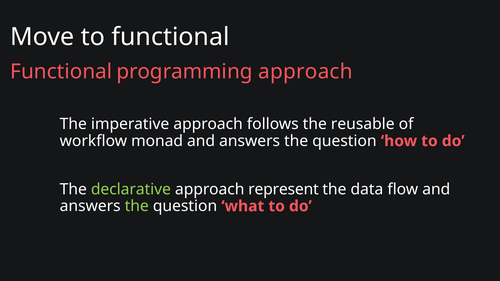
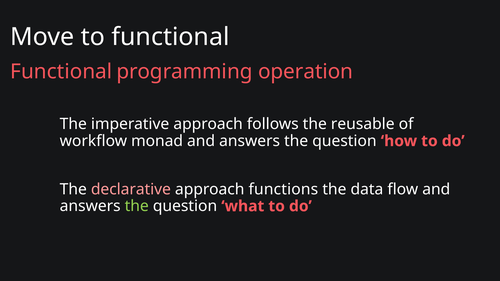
programming approach: approach -> operation (306, 72)
declarative colour: light green -> pink (131, 189)
represent: represent -> functions (283, 189)
